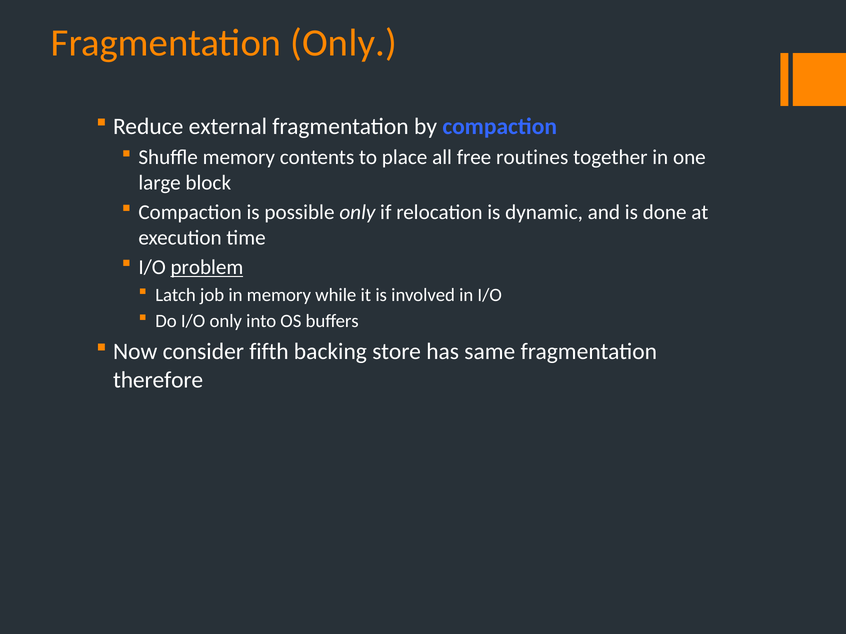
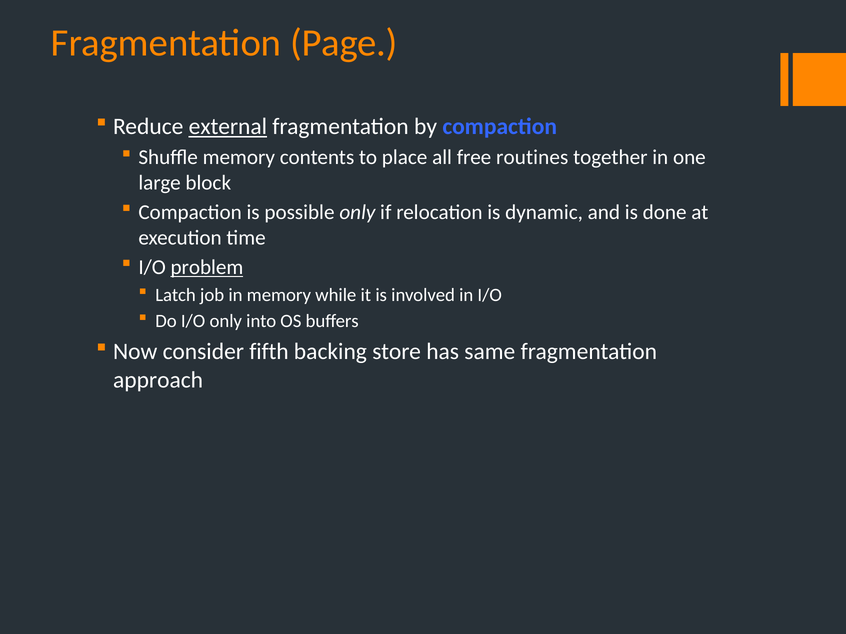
Fragmentation Only: Only -> Page (344, 43)
external underline: none -> present (228, 127)
therefore: therefore -> approach (158, 380)
